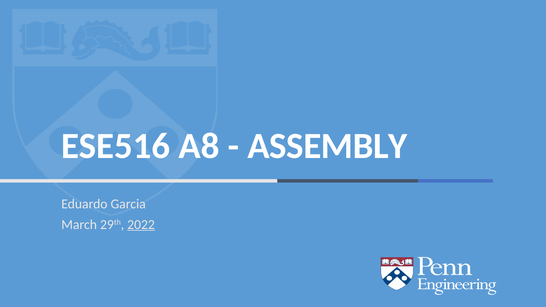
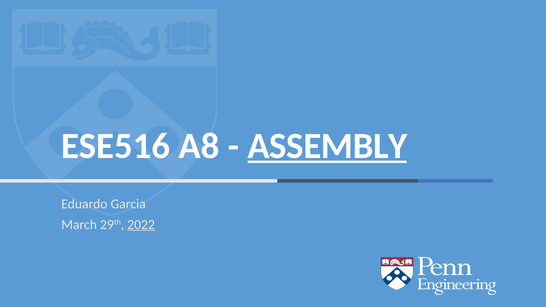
ASSEMBLY underline: none -> present (327, 146)
